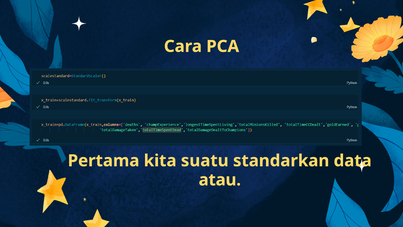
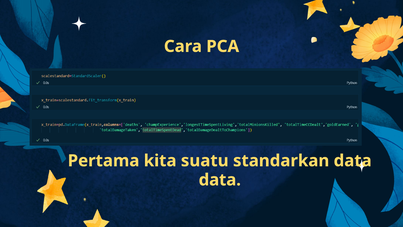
atau: atau -> data (220, 180)
